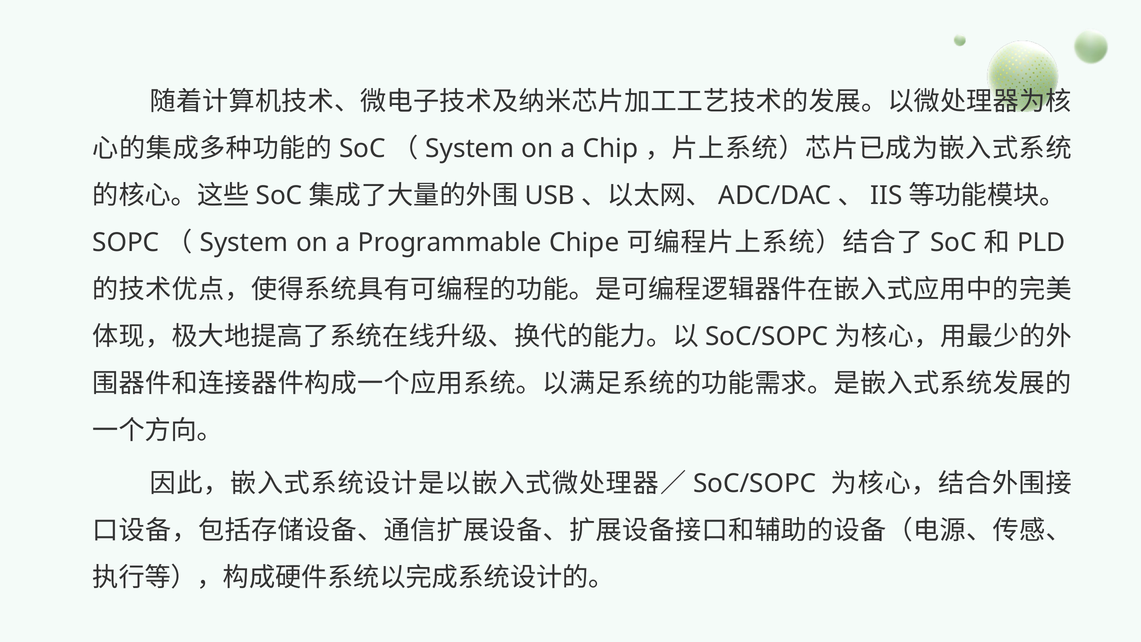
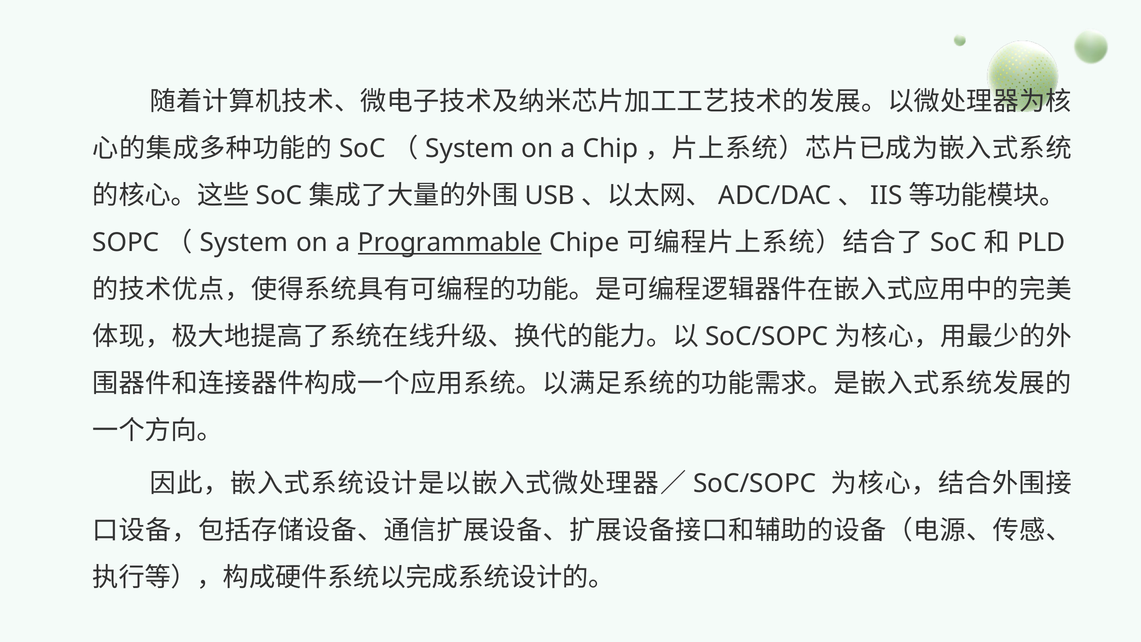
Programmable underline: none -> present (450, 243)
